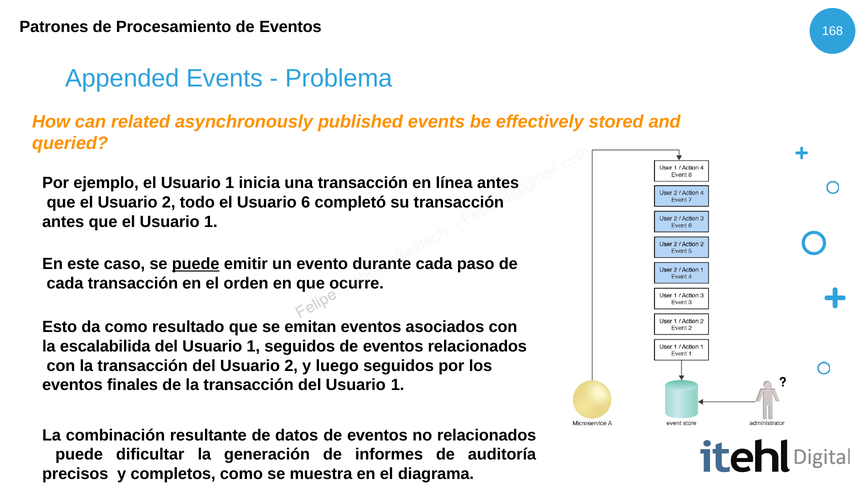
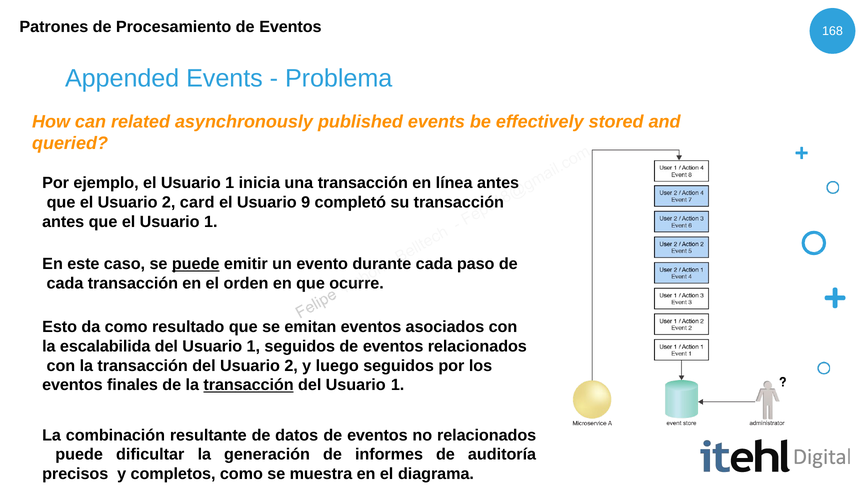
todo: todo -> card (197, 202)
6: 6 -> 9 (306, 202)
transacción underline: none -> present (249, 385)
